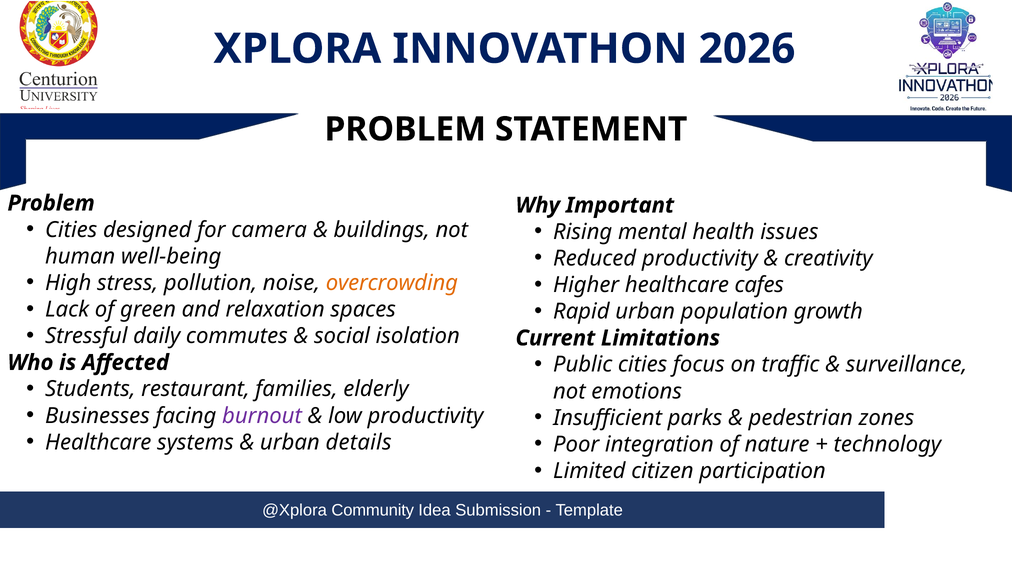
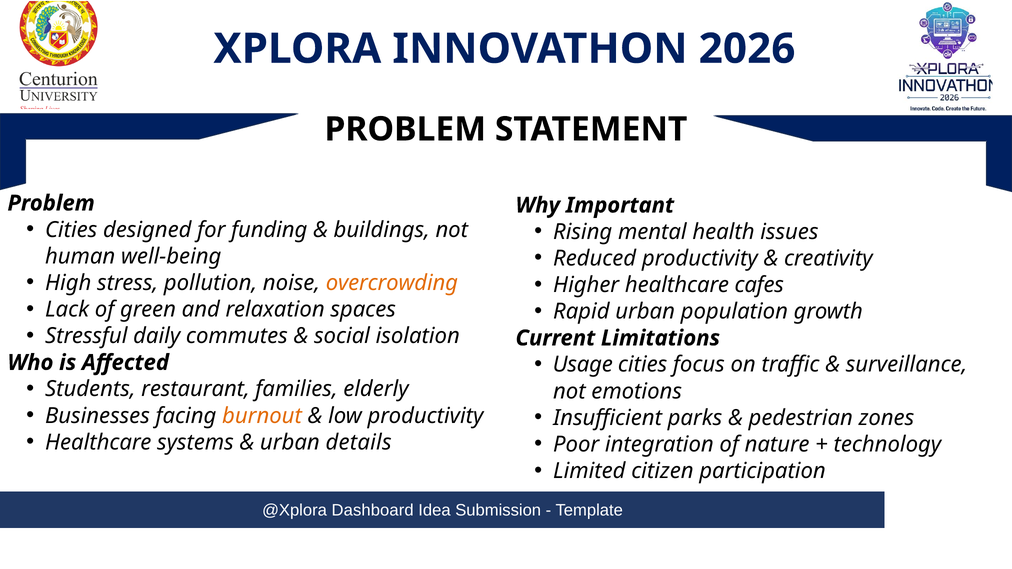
camera: camera -> funding (269, 230)
Public: Public -> Usage (583, 365)
burnout colour: purple -> orange (262, 416)
Community: Community -> Dashboard (373, 510)
